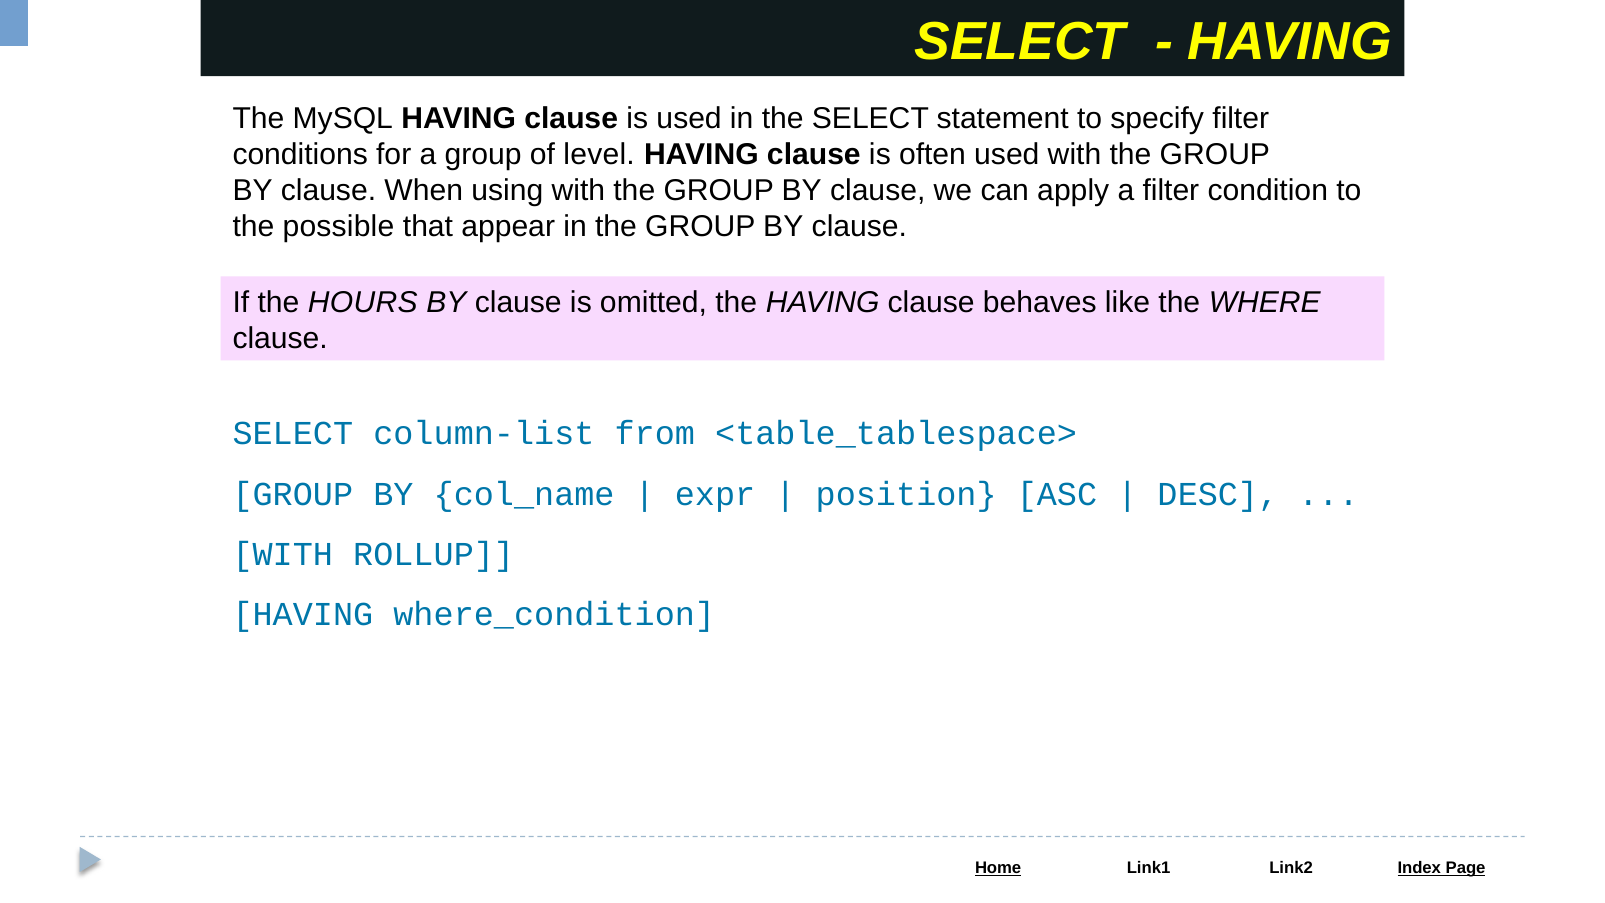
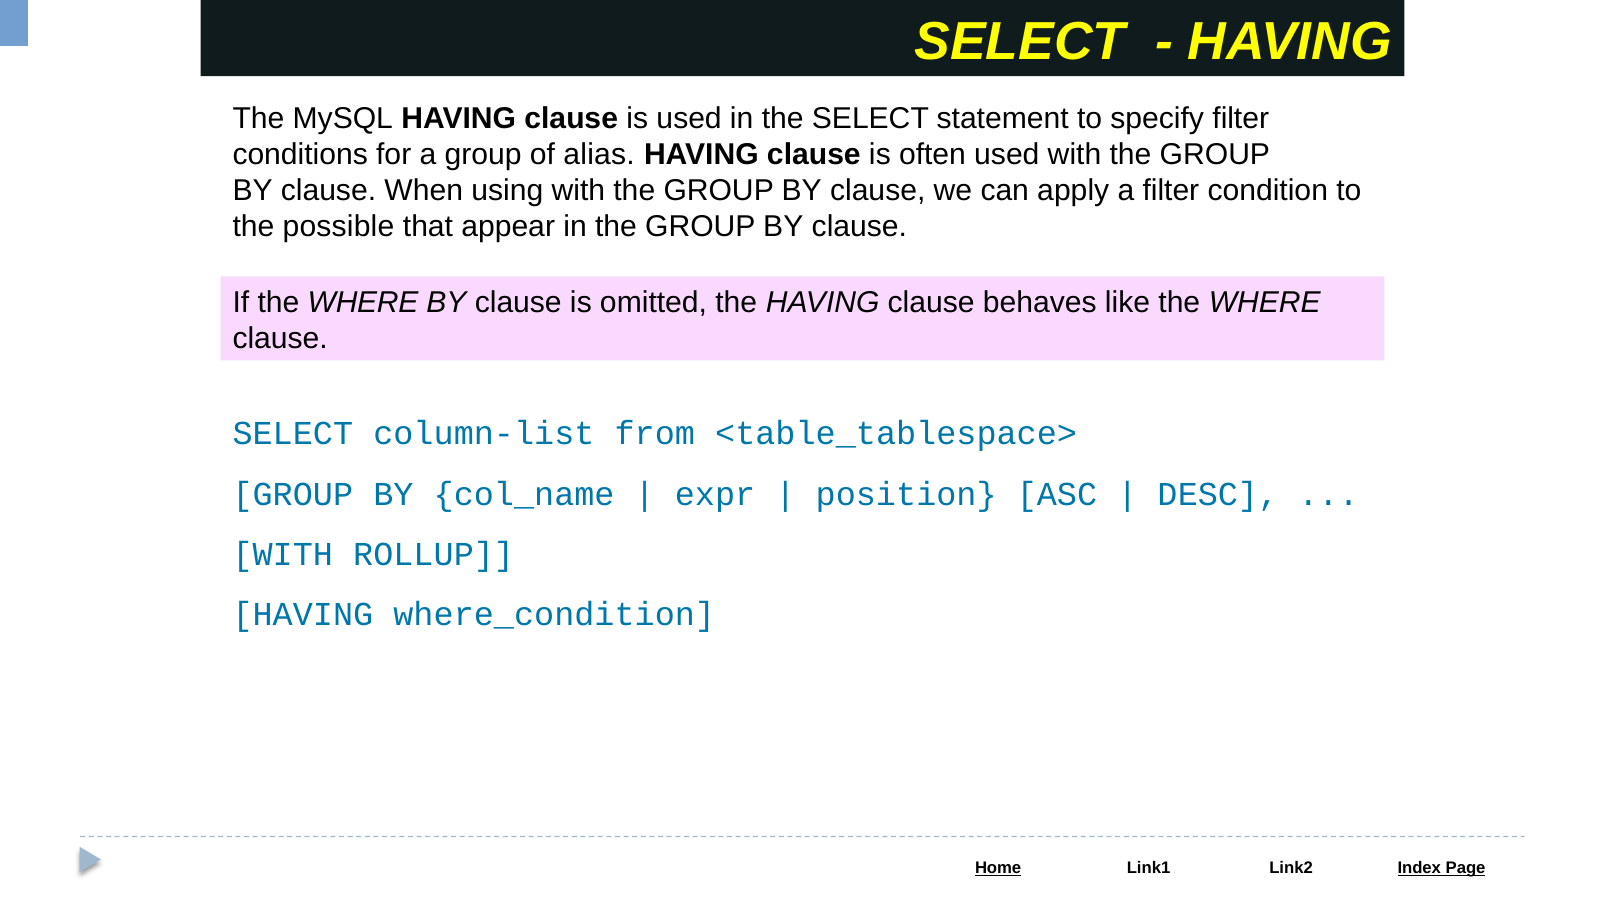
level: level -> alias (599, 155)
If the HOURS: HOURS -> WHERE (363, 302)
